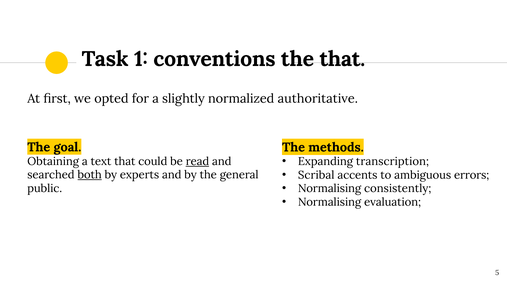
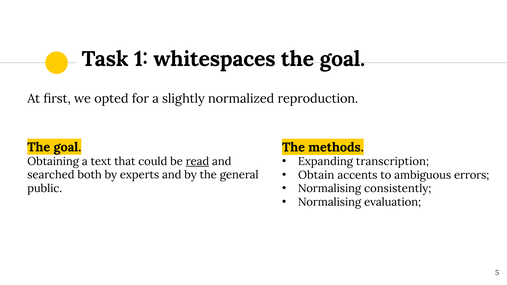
conventions: conventions -> whitespaces (214, 59)
that: that -> goal (342, 59)
authoritative: authoritative -> reproduction (318, 99)
Scribal: Scribal -> Obtain (316, 175)
both underline: present -> none (90, 175)
